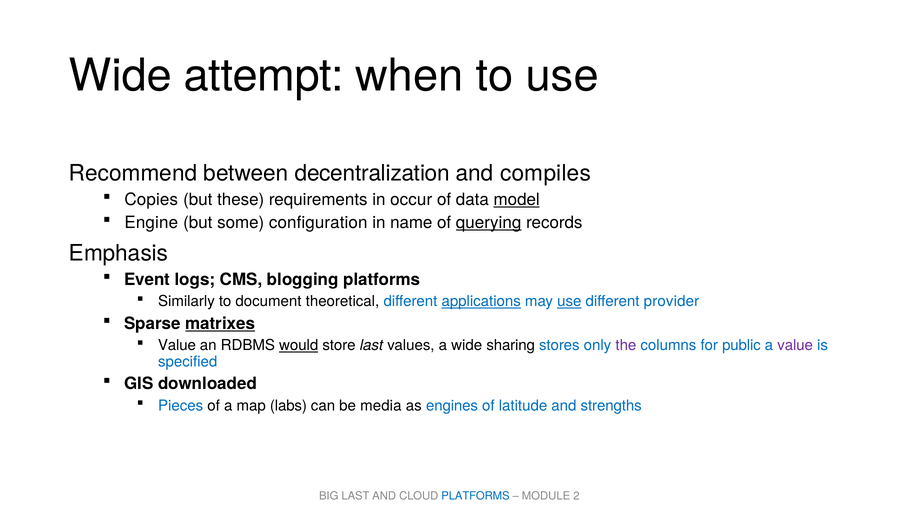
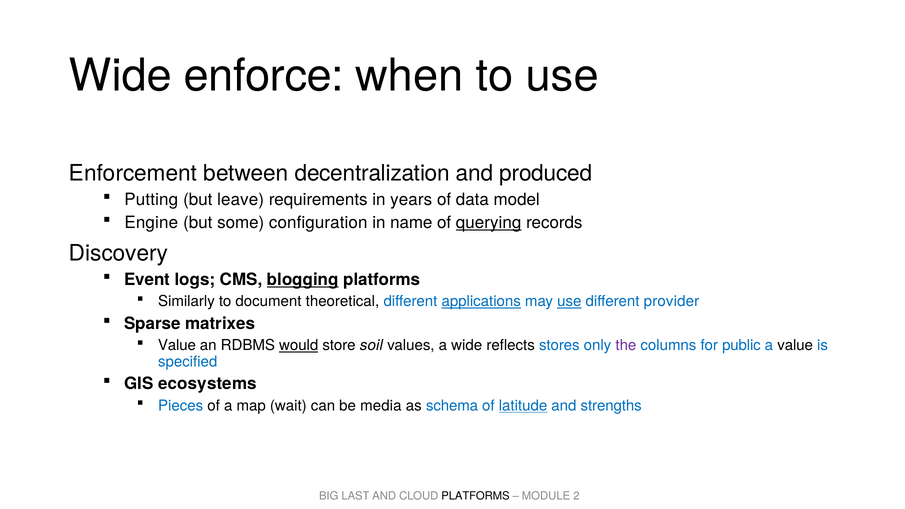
attempt: attempt -> enforce (264, 76)
Recommend: Recommend -> Enforcement (133, 174)
compiles: compiles -> produced (546, 174)
Copies: Copies -> Putting (151, 200)
these: these -> leave (241, 200)
occur: occur -> years (411, 200)
model underline: present -> none (517, 200)
Emphasis: Emphasis -> Discovery (119, 253)
blogging underline: none -> present (303, 280)
matrixes underline: present -> none (220, 324)
store last: last -> soil (371, 346)
sharing: sharing -> reflects (511, 346)
value colour: purple -> black (795, 346)
downloaded: downloaded -> ecosystems (207, 384)
labs: labs -> wait (288, 406)
engines: engines -> schema (452, 406)
latitude underline: none -> present (523, 406)
PLATFORMS colour: blue -> black (475, 496)
